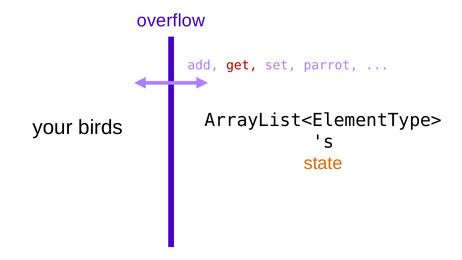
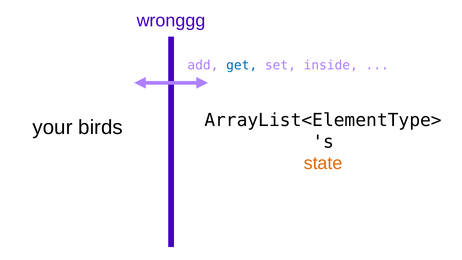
overflow: overflow -> wronggg (171, 21)
get colour: red -> blue (242, 65)
parrot: parrot -> inside (331, 65)
